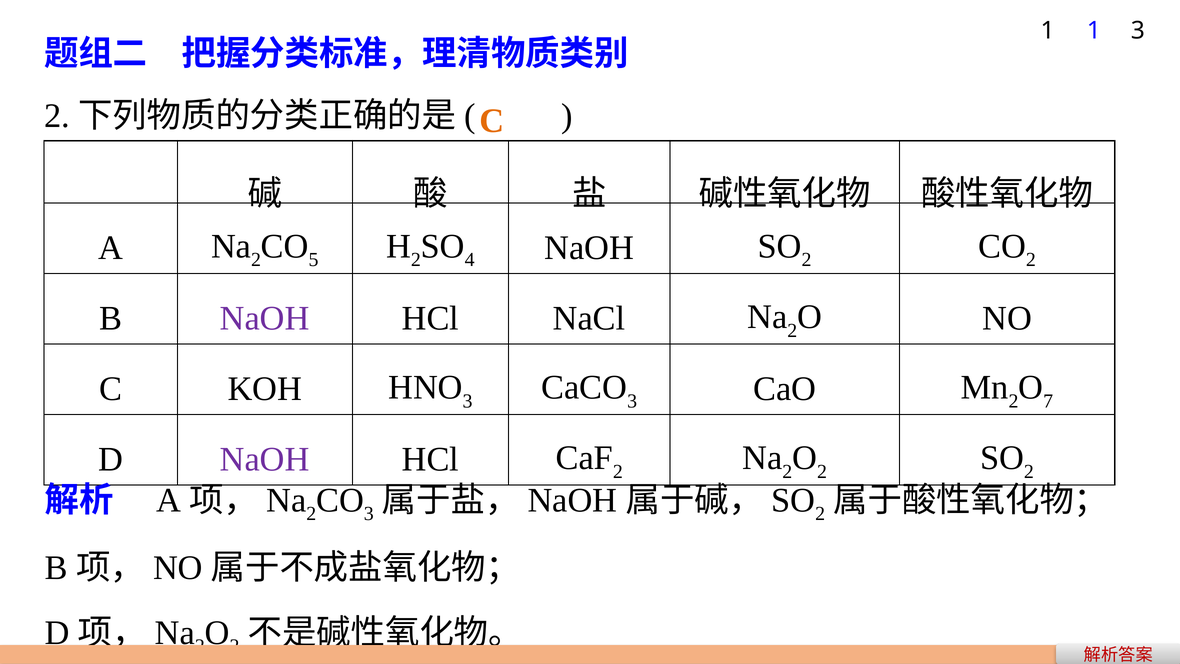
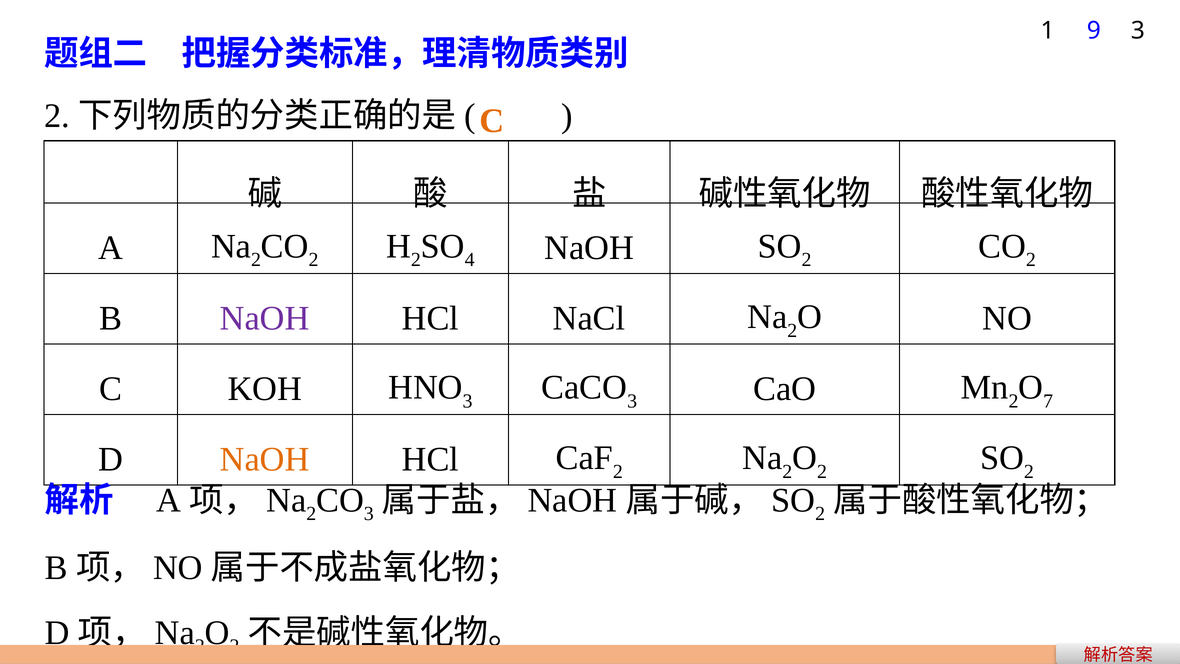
1 1: 1 -> 9 (1094, 31)
5: 5 -> 2 (314, 260)
NaOH colour: purple -> orange (265, 459)
